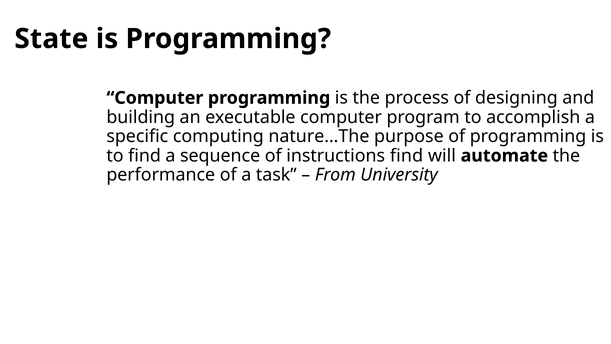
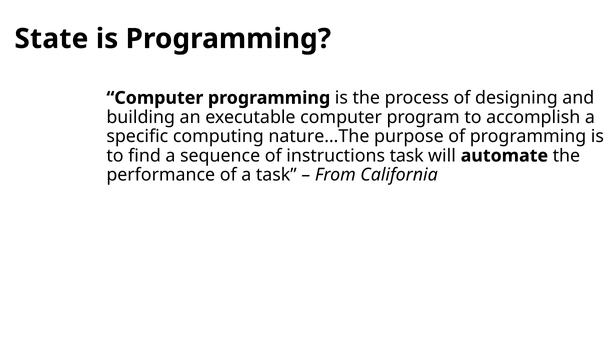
instructions find: find -> task (407, 156)
University: University -> California (399, 175)
